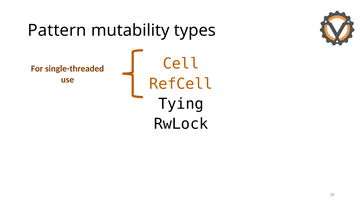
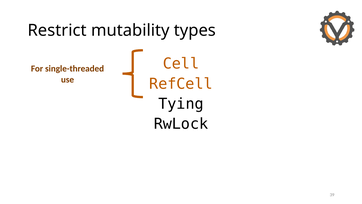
Pattern: Pattern -> Restrict (57, 30)
